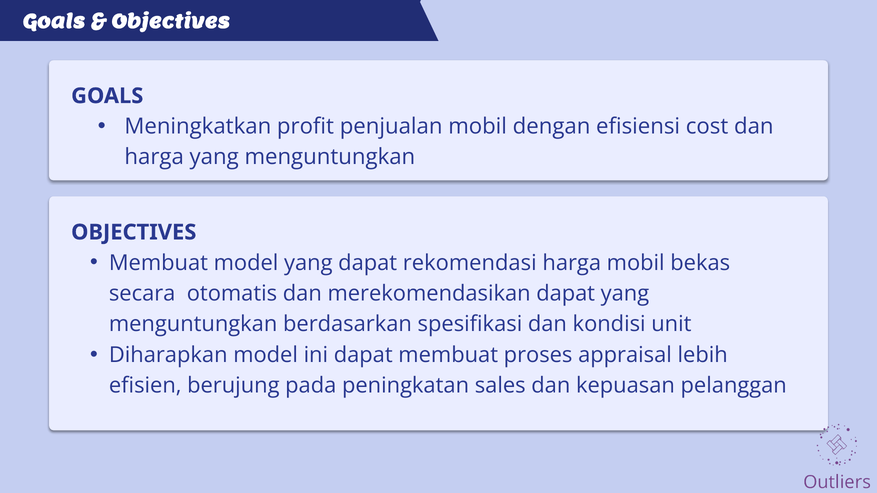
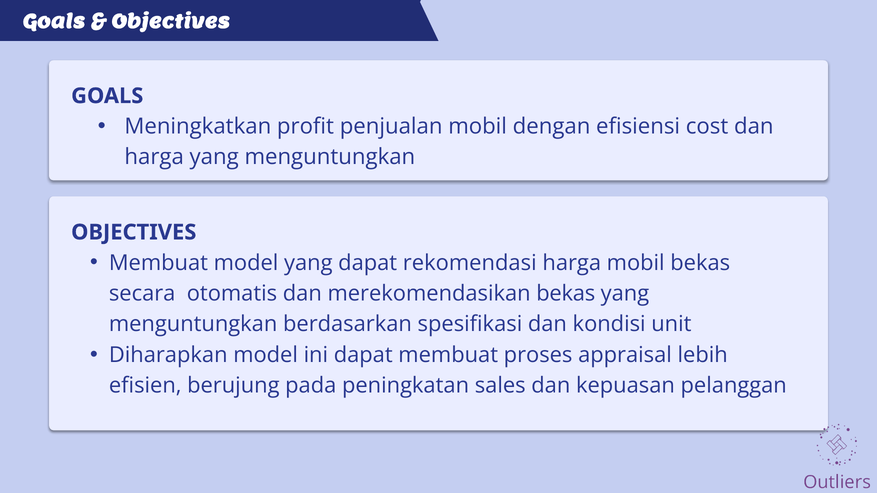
merekomendasikan dapat: dapat -> bekas (566, 294)
